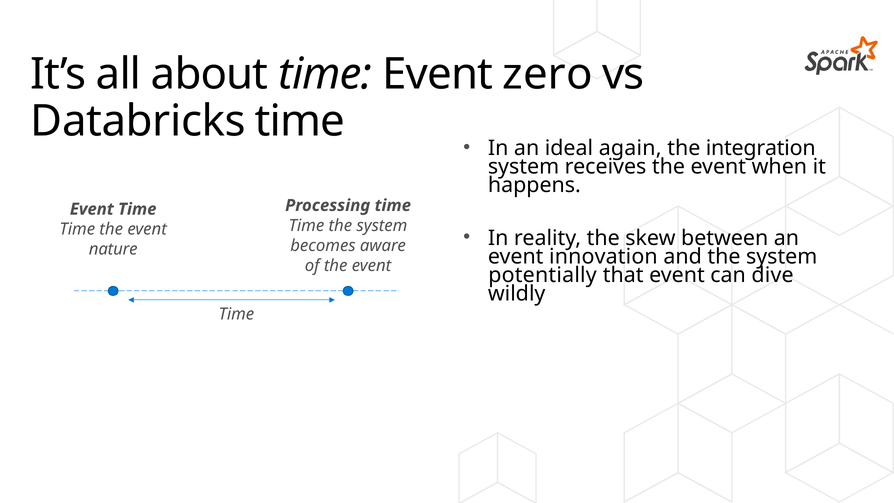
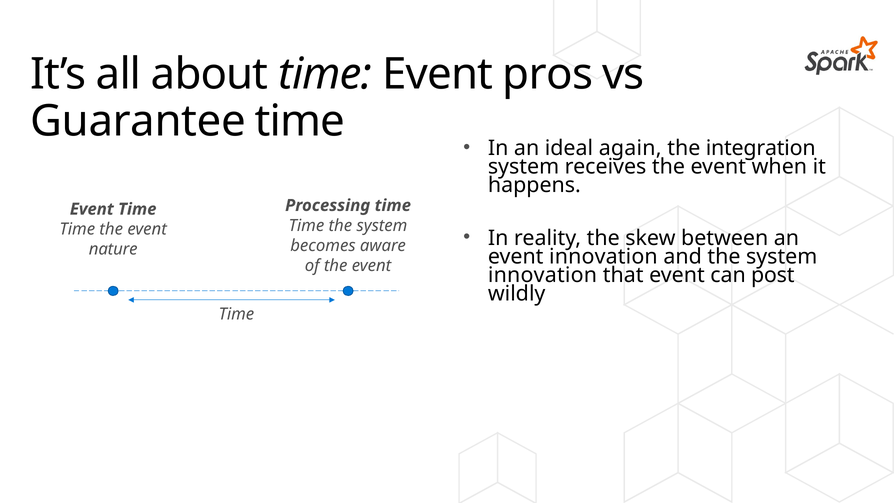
zero: zero -> pros (548, 74)
Databricks: Databricks -> Guarantee (138, 121)
potentially: potentially -> innovation (543, 275)
dive: dive -> post (773, 275)
